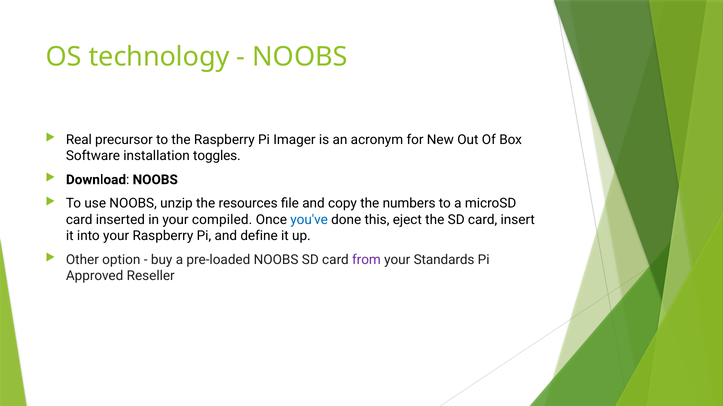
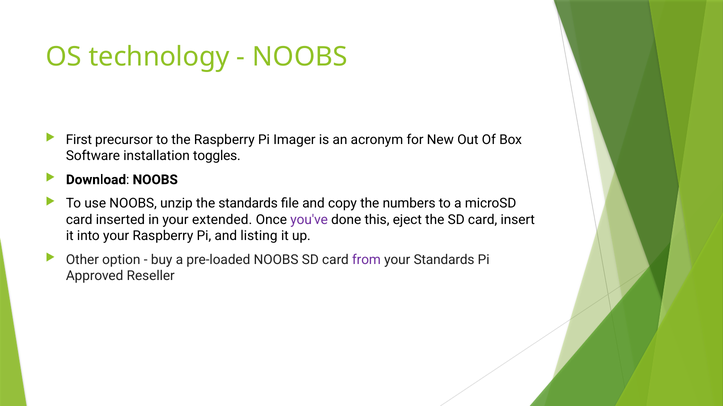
Real: Real -> First (79, 140)
the resources: resources -> standards (248, 204)
compiled: compiled -> extended (222, 220)
you've colour: blue -> purple (309, 220)
define: define -> listing (259, 236)
